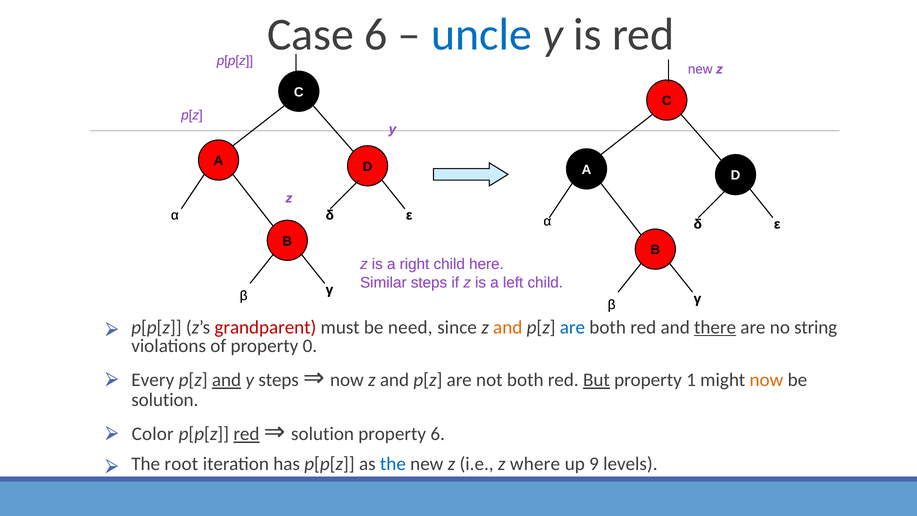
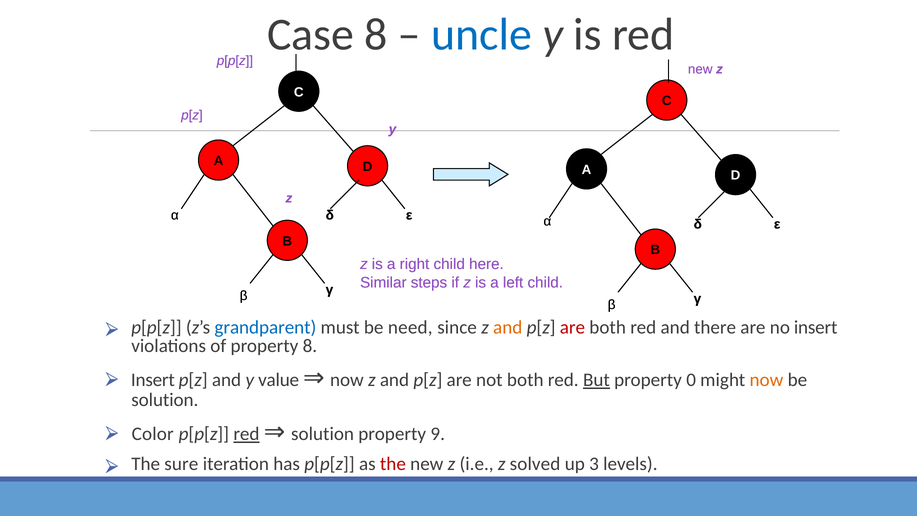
Case 6: 6 -> 8 (376, 34)
grandparent colour: red -> blue (265, 327)
are colour: blue -> red (572, 327)
there underline: present -> none (715, 327)
no string: string -> insert (816, 327)
property 0: 0 -> 8 (310, 346)
Every: Every -> Insert (153, 380)
and underline: present -> none (227, 380)
y steps: steps -> value (279, 380)
1: 1 -> 0 (691, 380)
property 6: 6 -> 9 (438, 434)
root: root -> sure (181, 464)
the colour: blue -> red (393, 464)
where: where -> solved (535, 464)
9: 9 -> 3 (594, 464)
